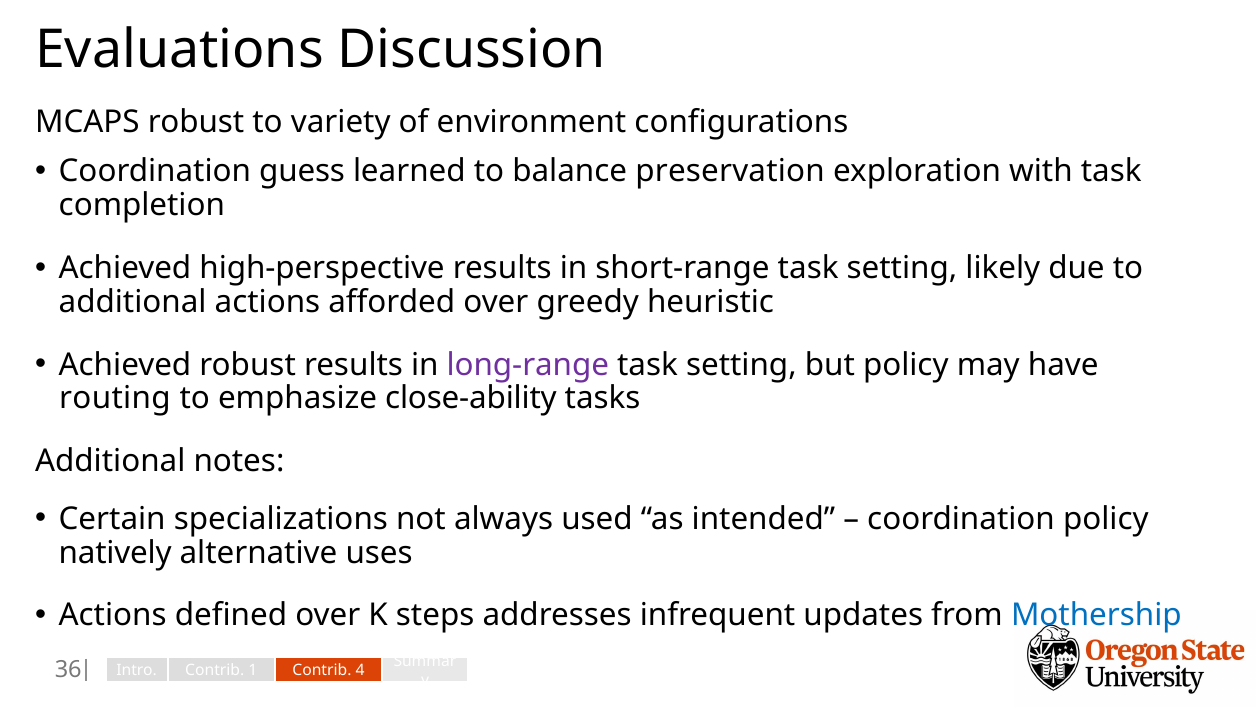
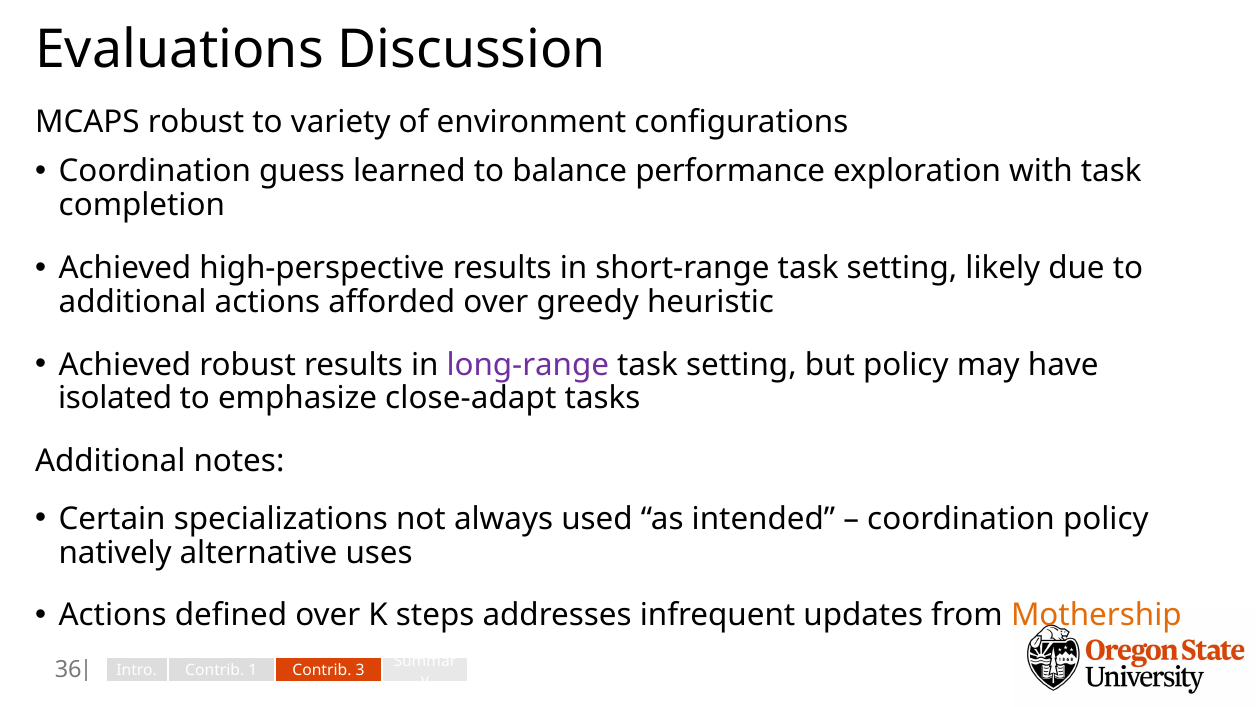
preservation: preservation -> performance (730, 171)
routing: routing -> isolated (115, 398)
close-ability: close-ability -> close-adapt (471, 398)
Mothership colour: blue -> orange (1096, 615)
4: 4 -> 3 (360, 670)
